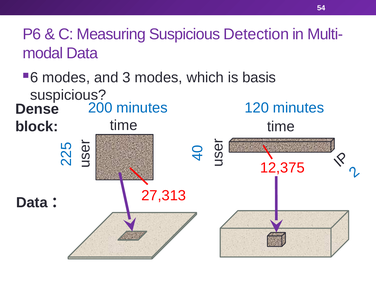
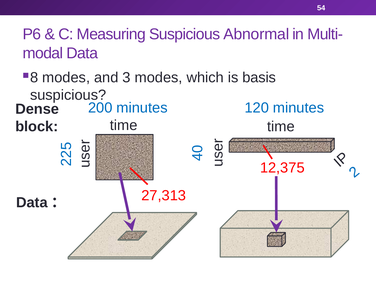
Detection: Detection -> Abnormal (256, 34)
6: 6 -> 8 (34, 77)
